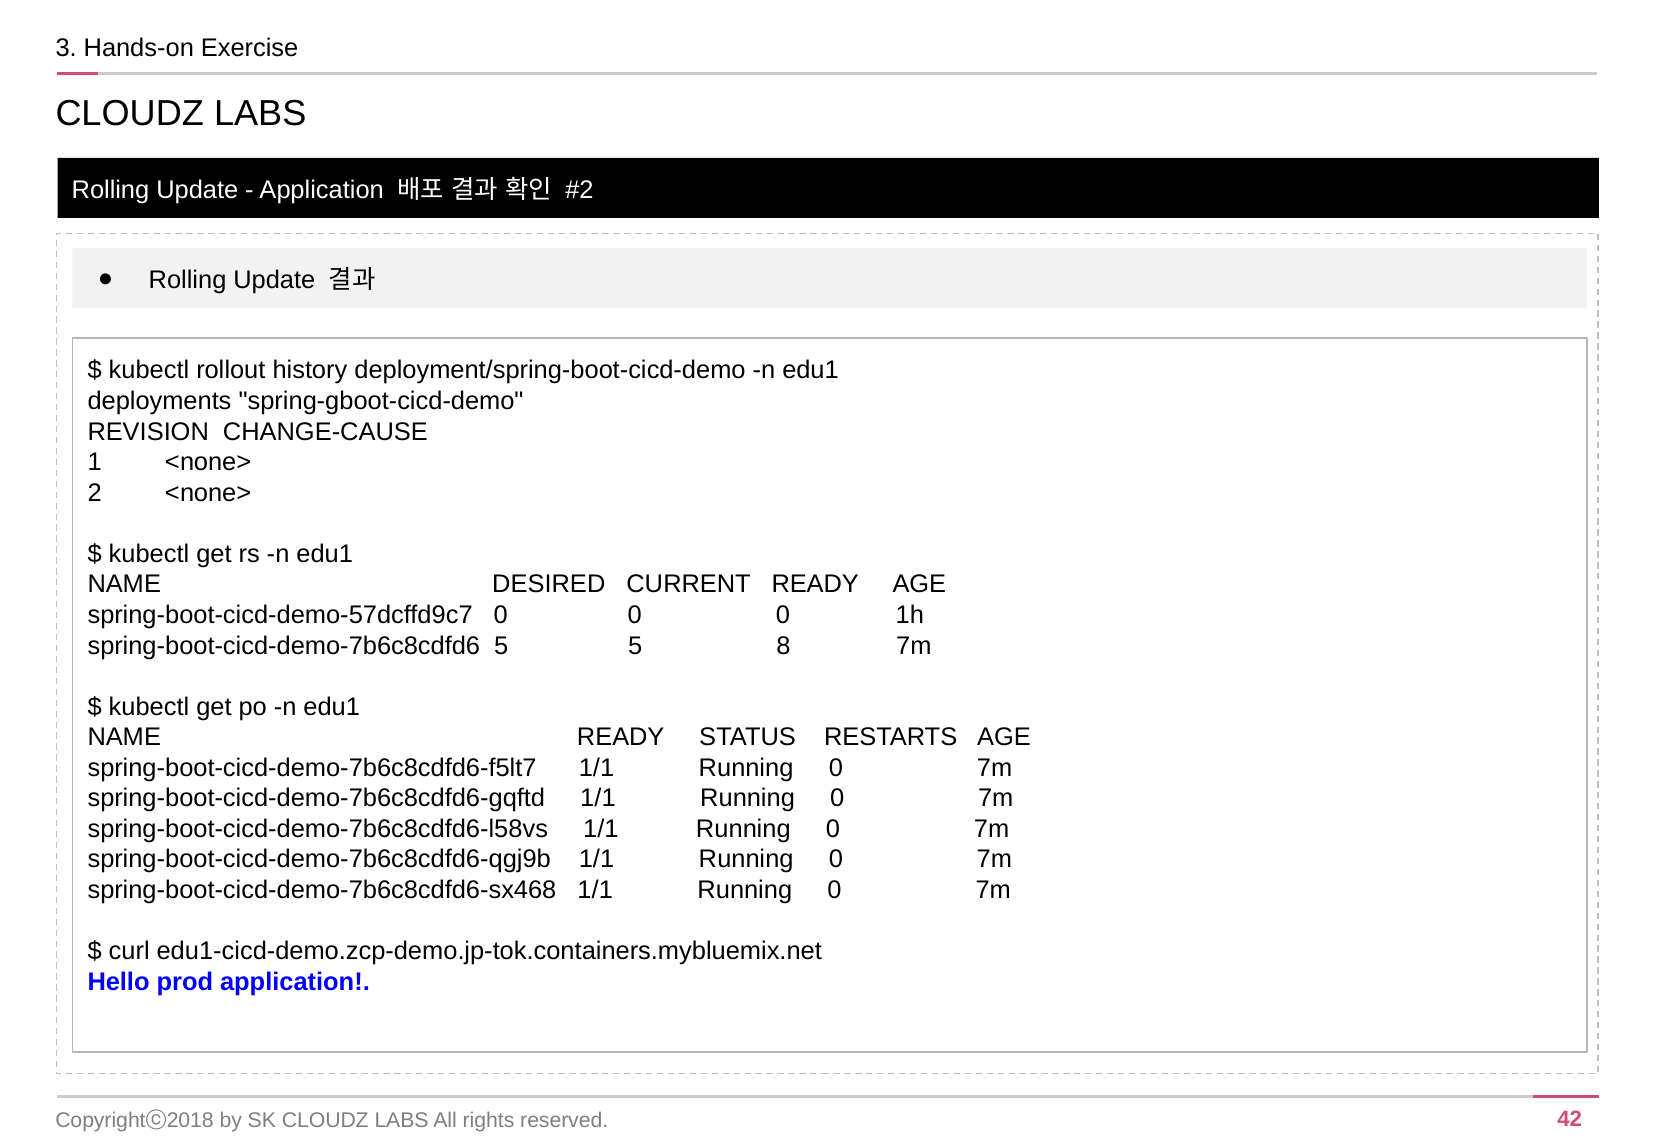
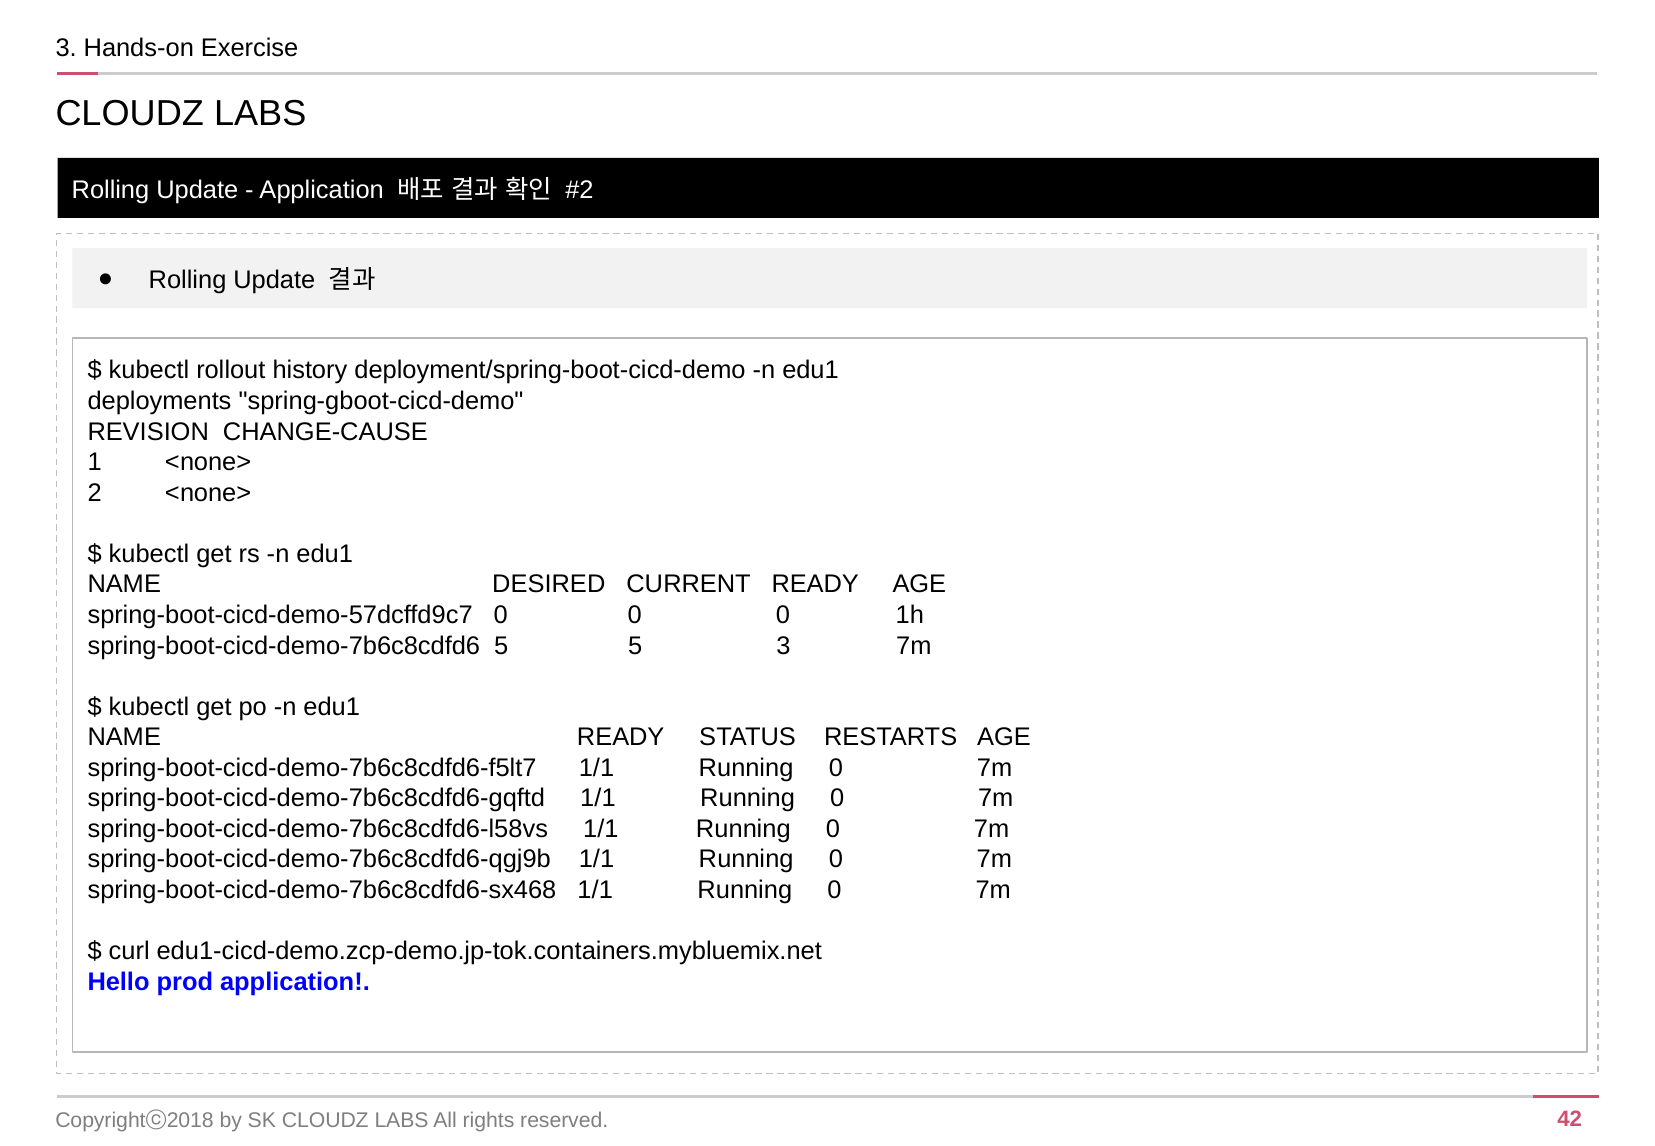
5 8: 8 -> 3 (783, 645)
